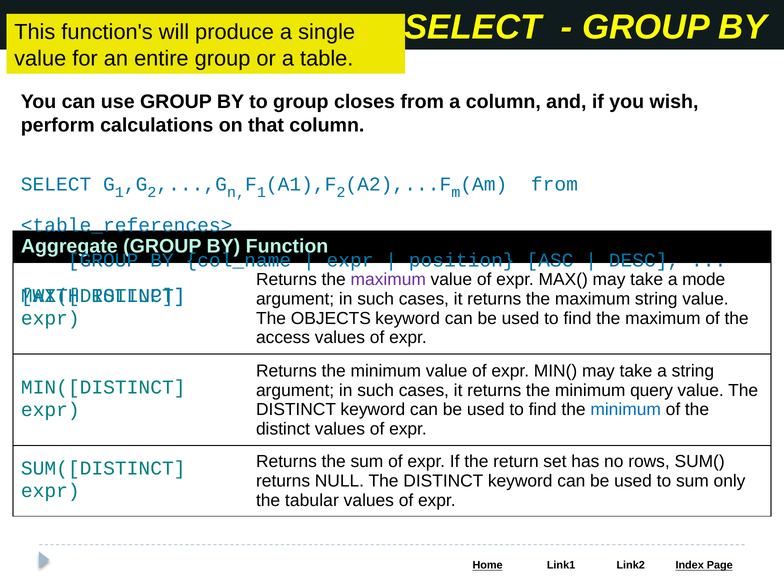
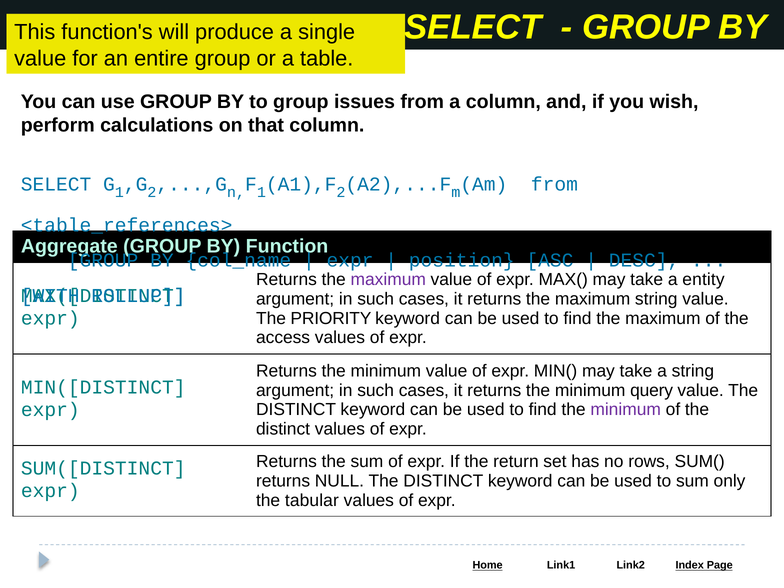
closes: closes -> issues (365, 102)
mode: mode -> entity (704, 280)
OBJECTS: OBJECTS -> PRIORITY (331, 318)
minimum colour: blue -> purple (626, 410)
